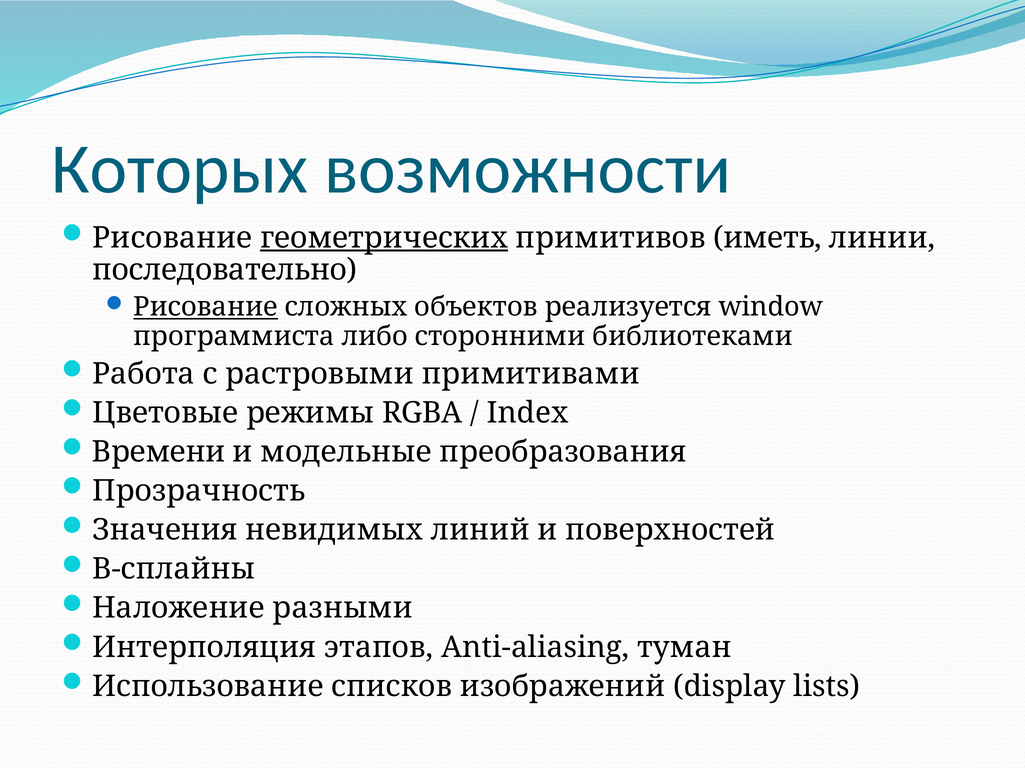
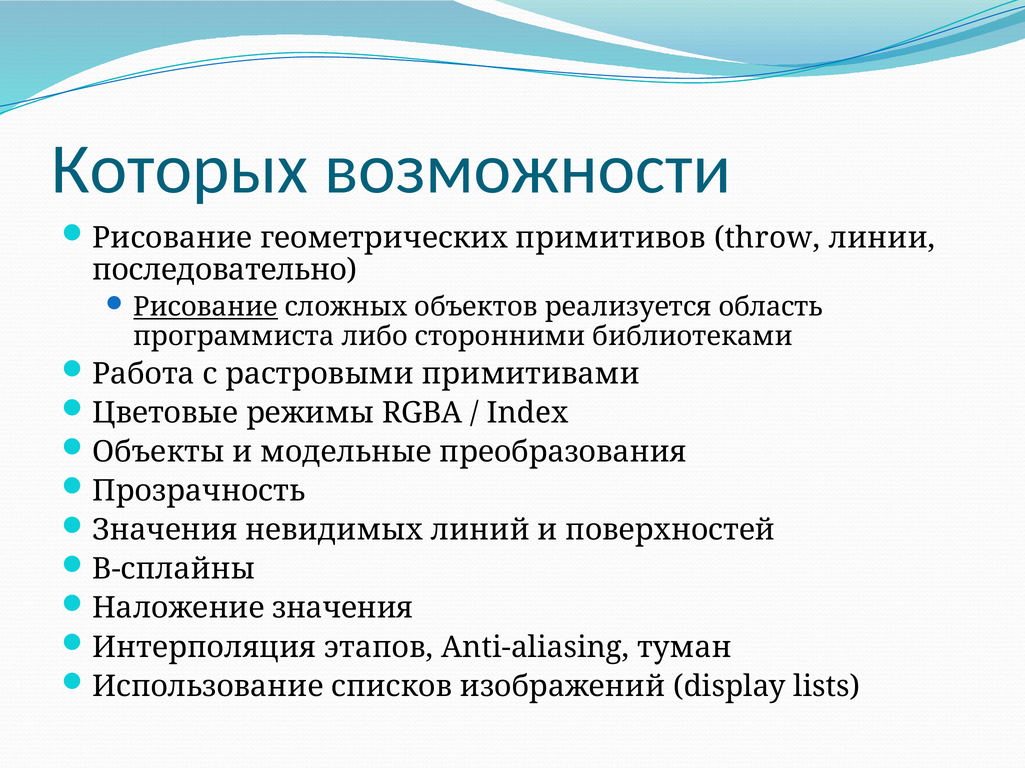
геометрических underline: present -> none (384, 238)
иметь: иметь -> throw (767, 238)
window: window -> область (771, 307)
Времени: Времени -> Объекты (158, 452)
Наложение разными: разными -> значения (343, 609)
